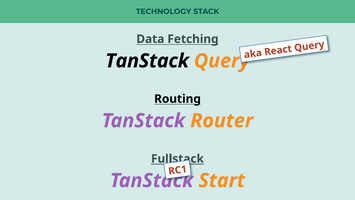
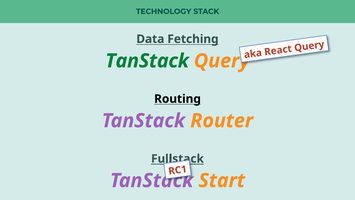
TanStack colour: black -> green (147, 61)
